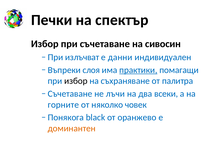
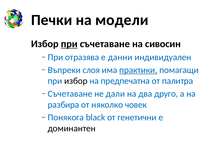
спектър: спектър -> модели (122, 20)
при underline: none -> present (69, 44)
излъчват: излъчват -> отразява (82, 57)
съхраняване: съхраняване -> предпечатна (125, 81)
лъчи: лъчи -> дали (115, 94)
всеки: всеки -> друго (166, 94)
горните: горните -> разбира (63, 105)
оранжево: оранжево -> генетични (137, 117)
доминантен colour: orange -> black (72, 128)
